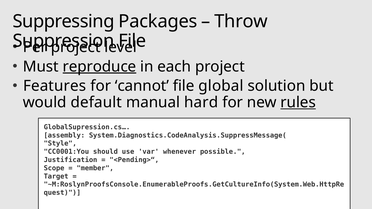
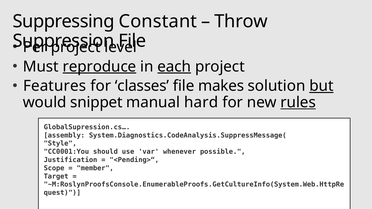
Packages: Packages -> Constant (158, 21)
each underline: none -> present (174, 67)
cannot: cannot -> classes (142, 86)
global: global -> makes (221, 86)
but underline: none -> present (321, 86)
default: default -> snippet (96, 102)
